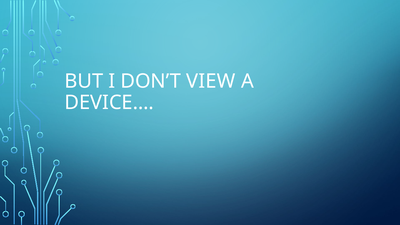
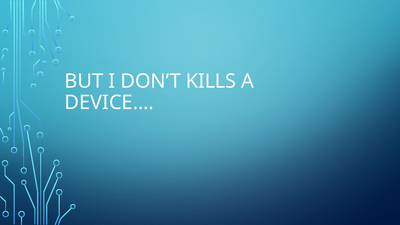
VIEW: VIEW -> KILLS (211, 81)
